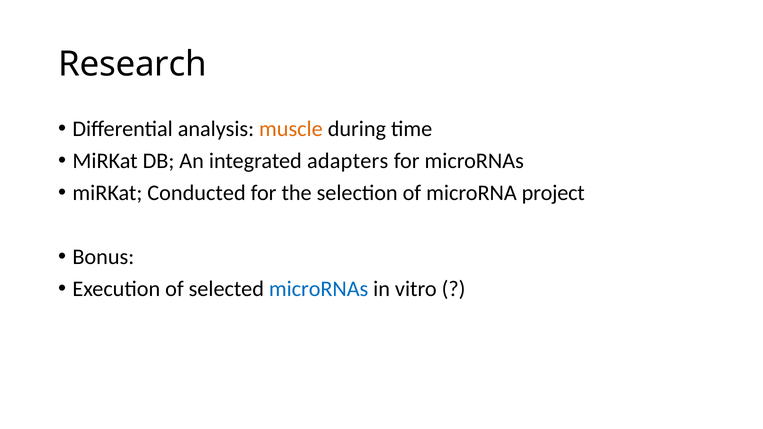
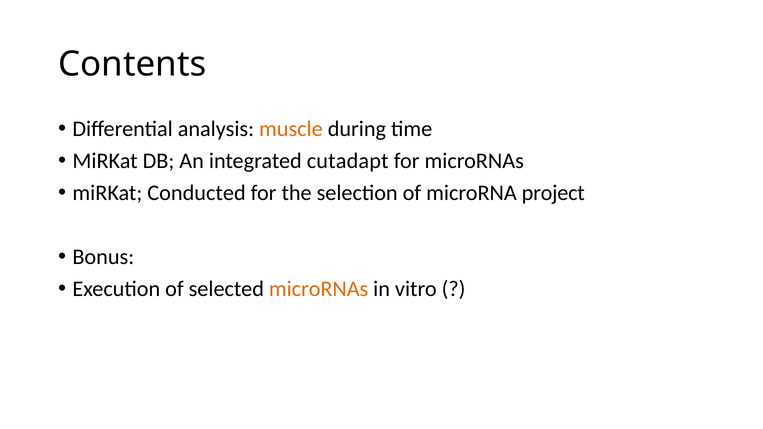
Research: Research -> Contents (132, 64)
adapters: adapters -> cutadapt (348, 161)
microRNAs colour: blue -> orange (319, 289)
